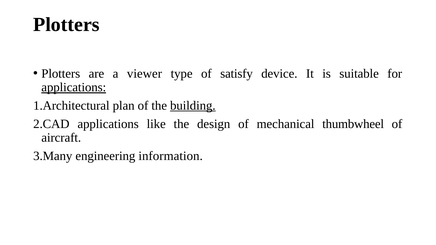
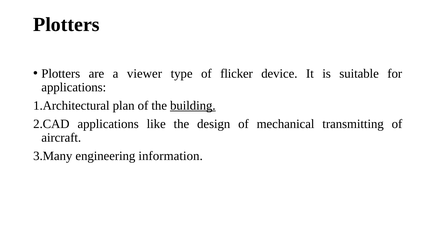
satisfy: satisfy -> flicker (237, 74)
applications underline: present -> none (74, 87)
thumbwheel: thumbwheel -> transmitting (353, 124)
